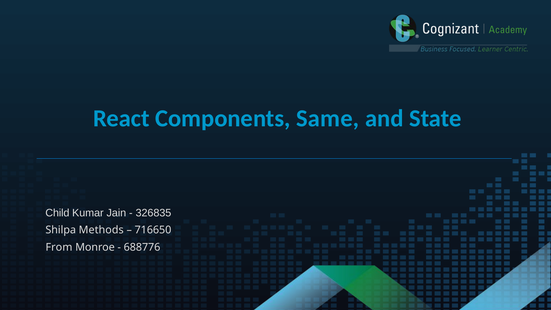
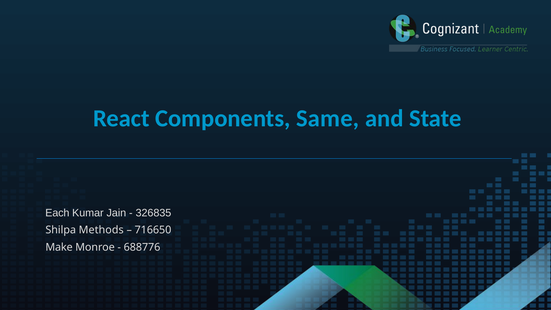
Child: Child -> Each (57, 213)
From: From -> Make (59, 247)
